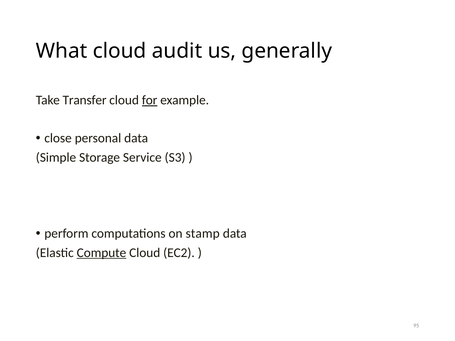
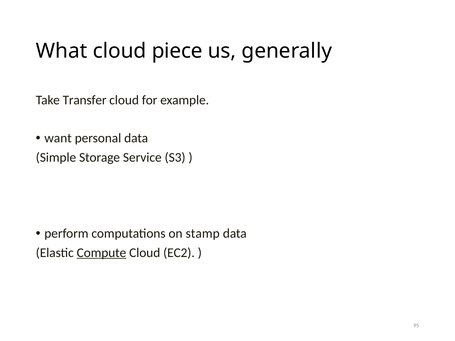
audit: audit -> piece (177, 51)
for underline: present -> none (150, 100)
close: close -> want (58, 138)
